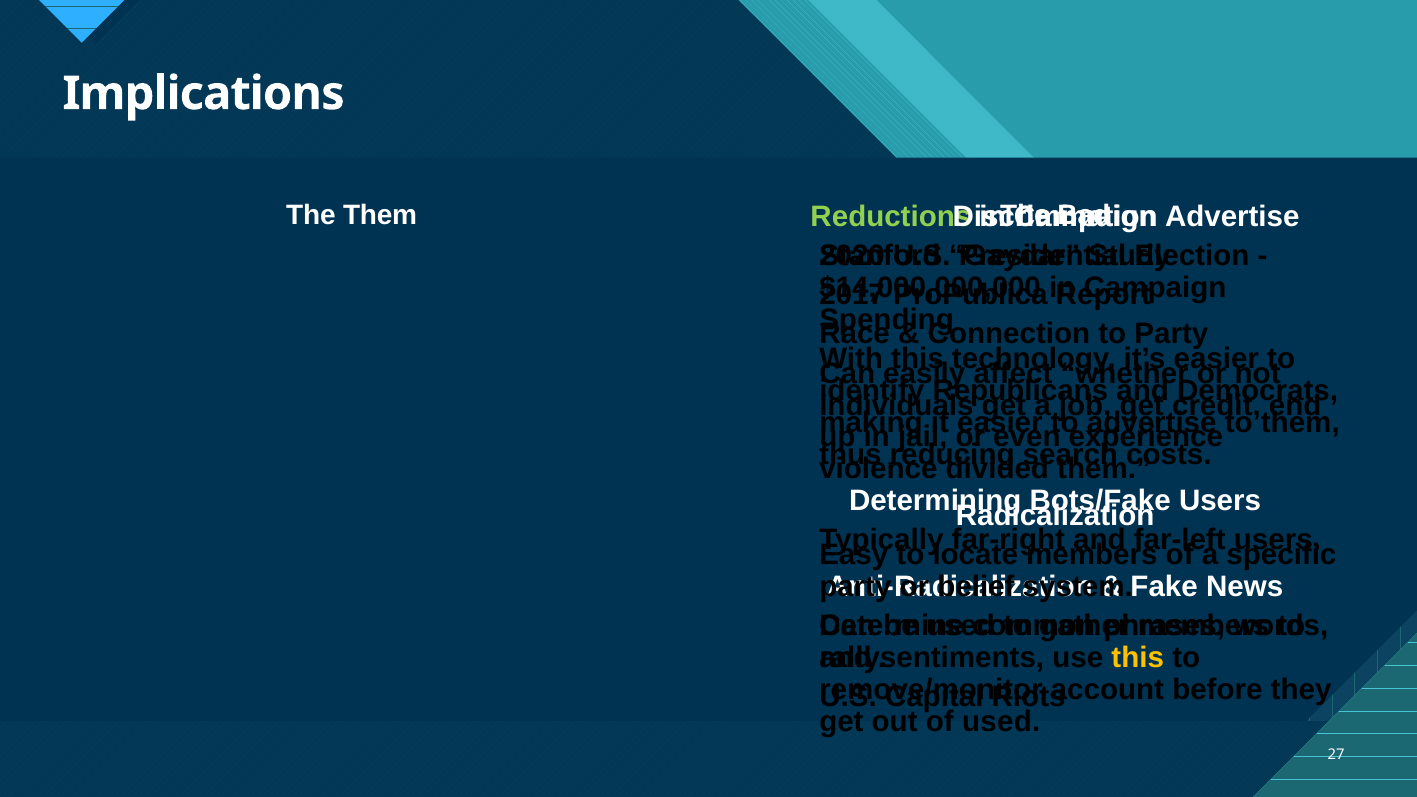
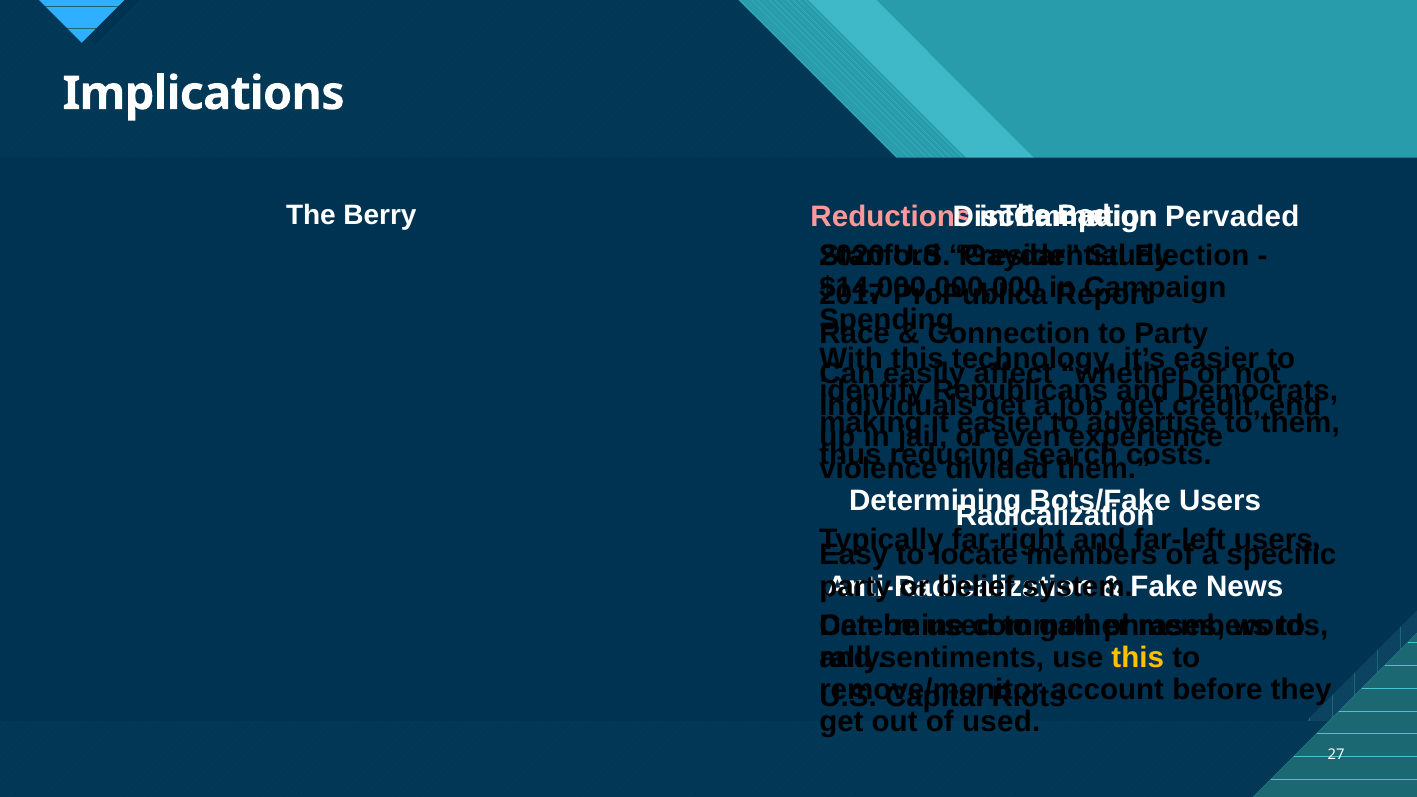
The Them: Them -> Berry (380, 216)
Reductions colour: light green -> pink (891, 216)
Advertise: Advertise -> Pervaded (1232, 216)
